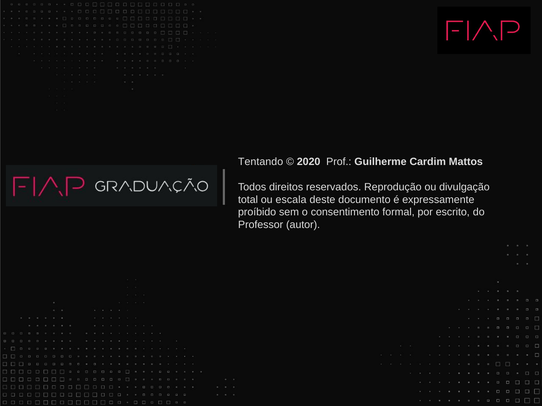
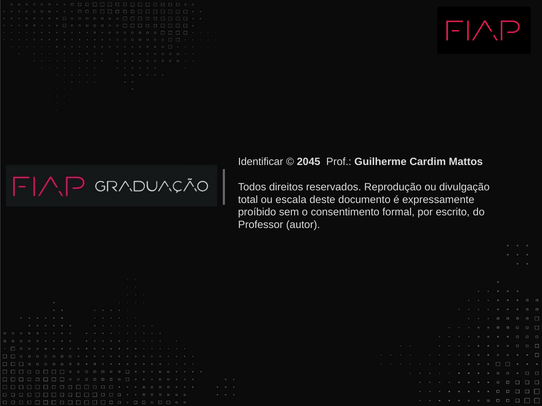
Tentando: Tentando -> Identificar (261, 162)
2020: 2020 -> 2045 (309, 162)
